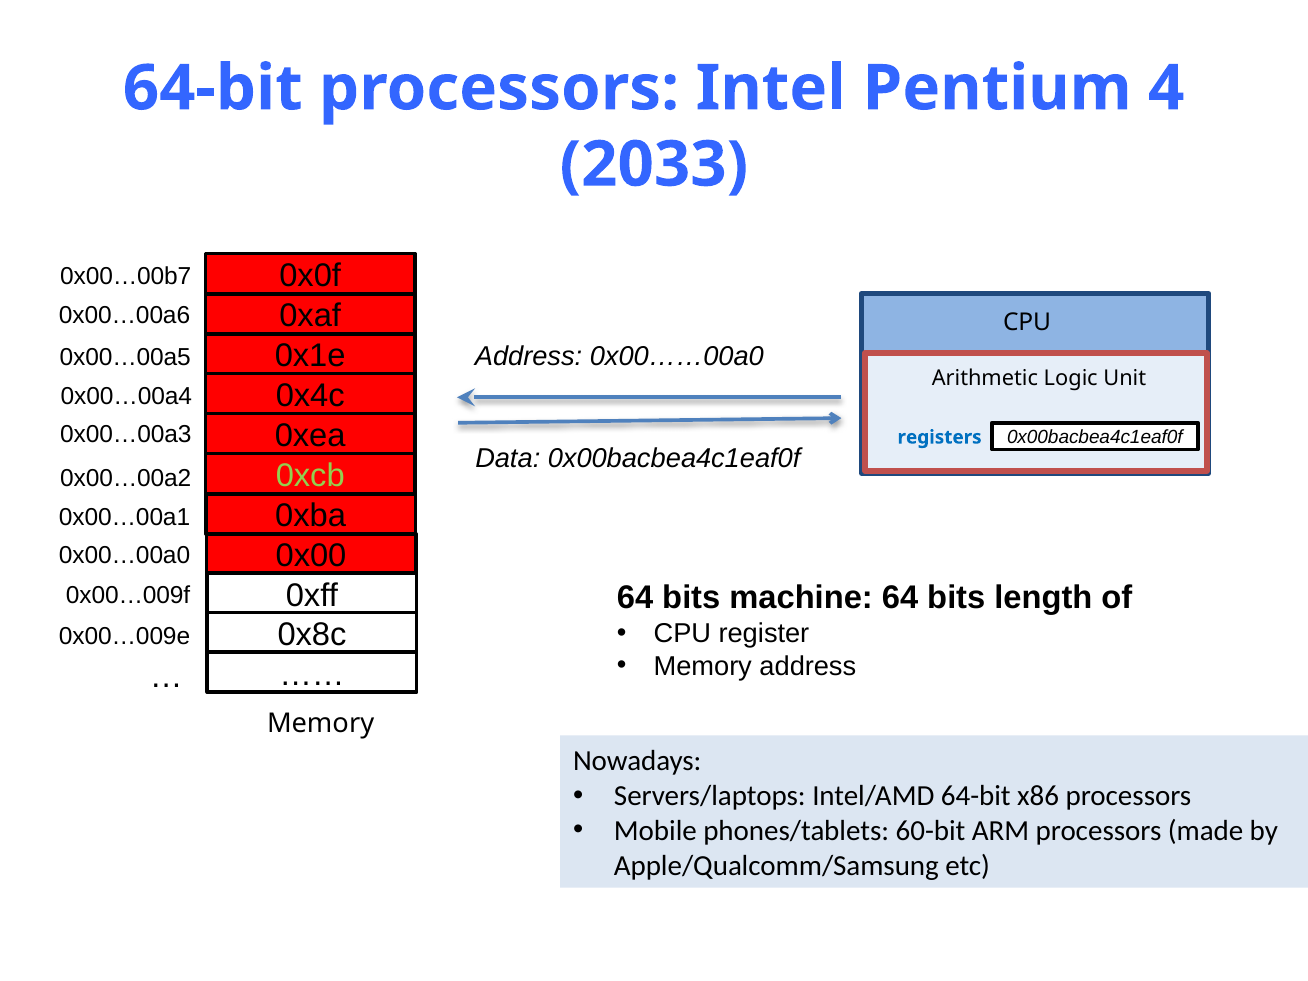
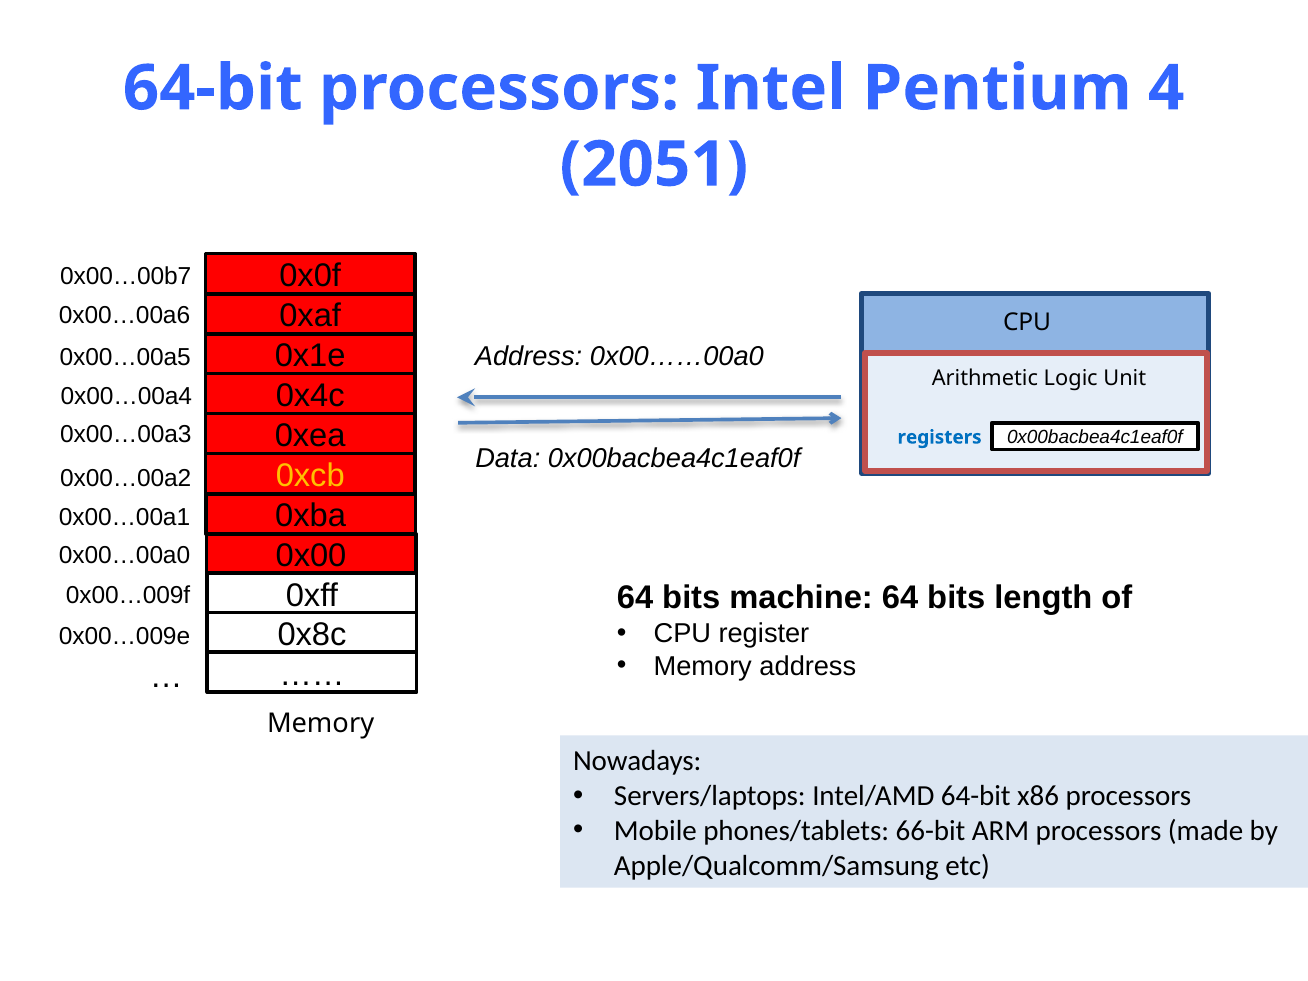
2033: 2033 -> 2051 (654, 165)
0xcb colour: light green -> yellow (310, 476)
60-bit: 60-bit -> 66-bit (931, 831)
